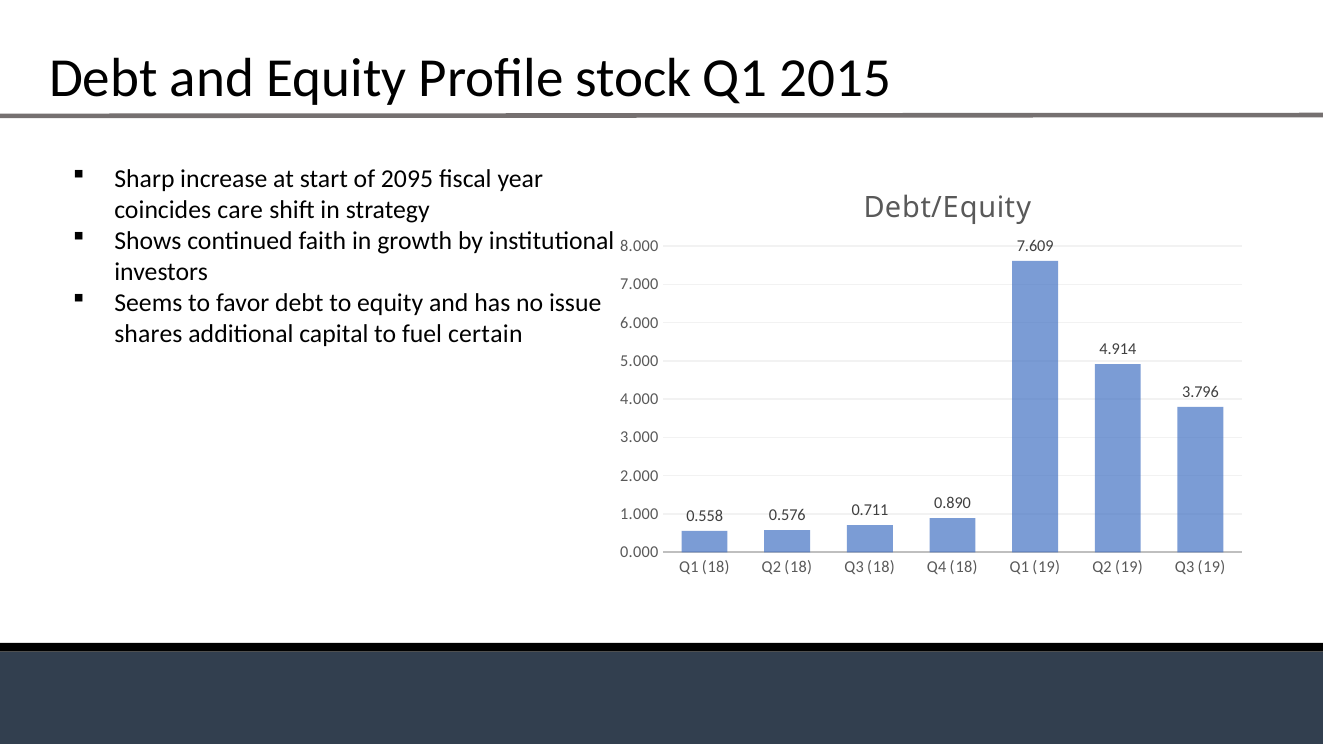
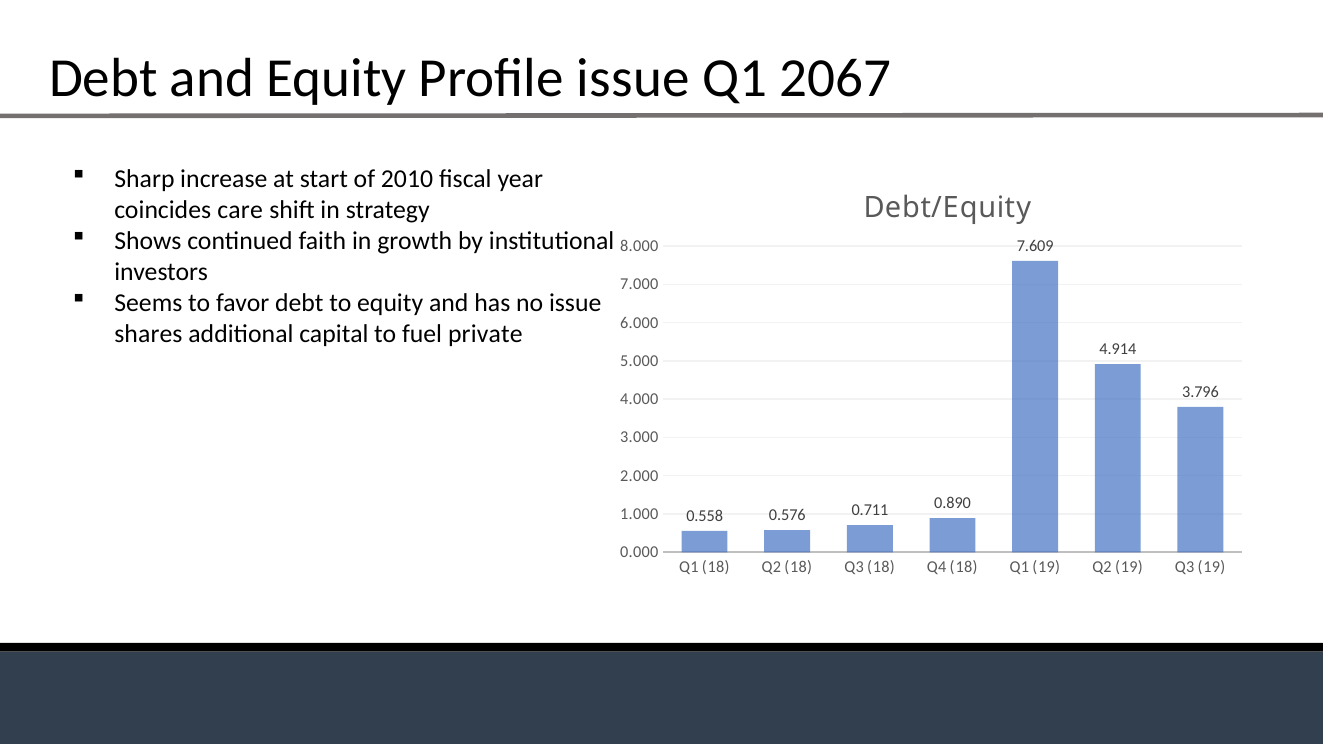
Profile stock: stock -> issue (633, 78)
2015: 2015 -> 2067 (836, 78)
2095: 2095 -> 2010 (407, 179)
certain: certain -> private (485, 334)
